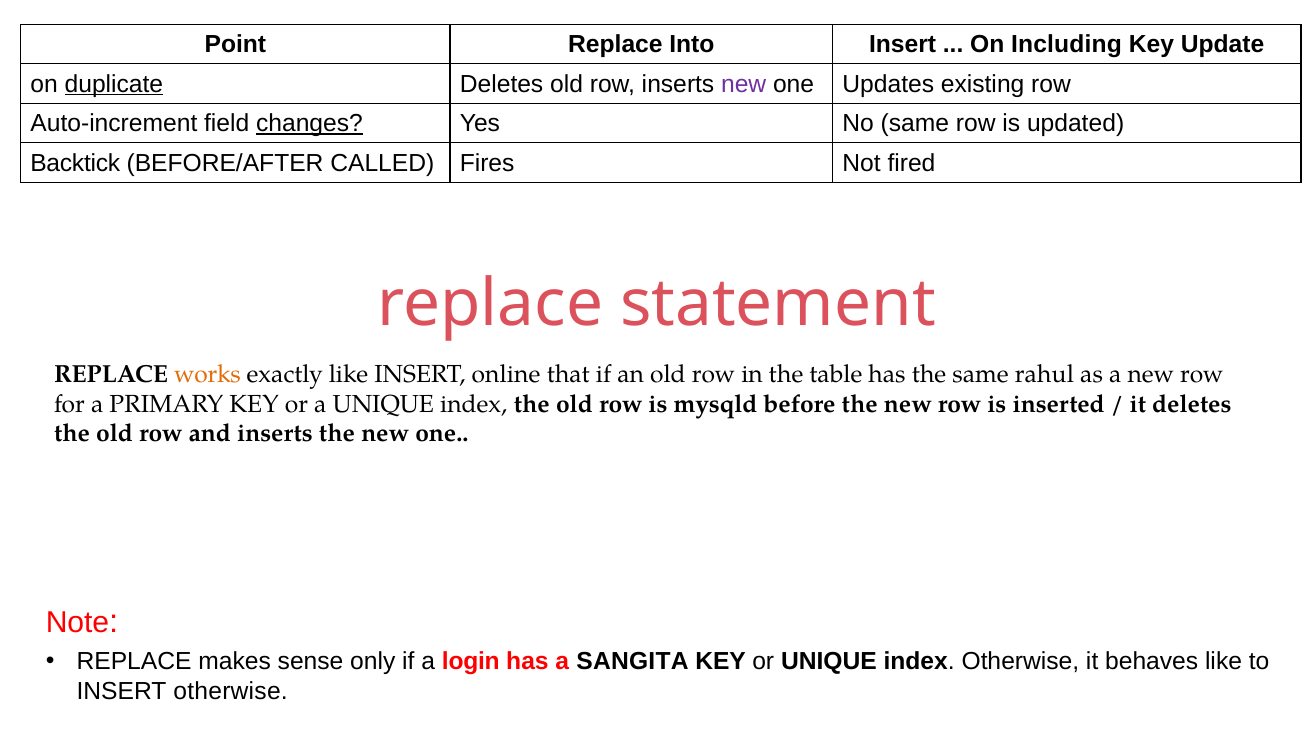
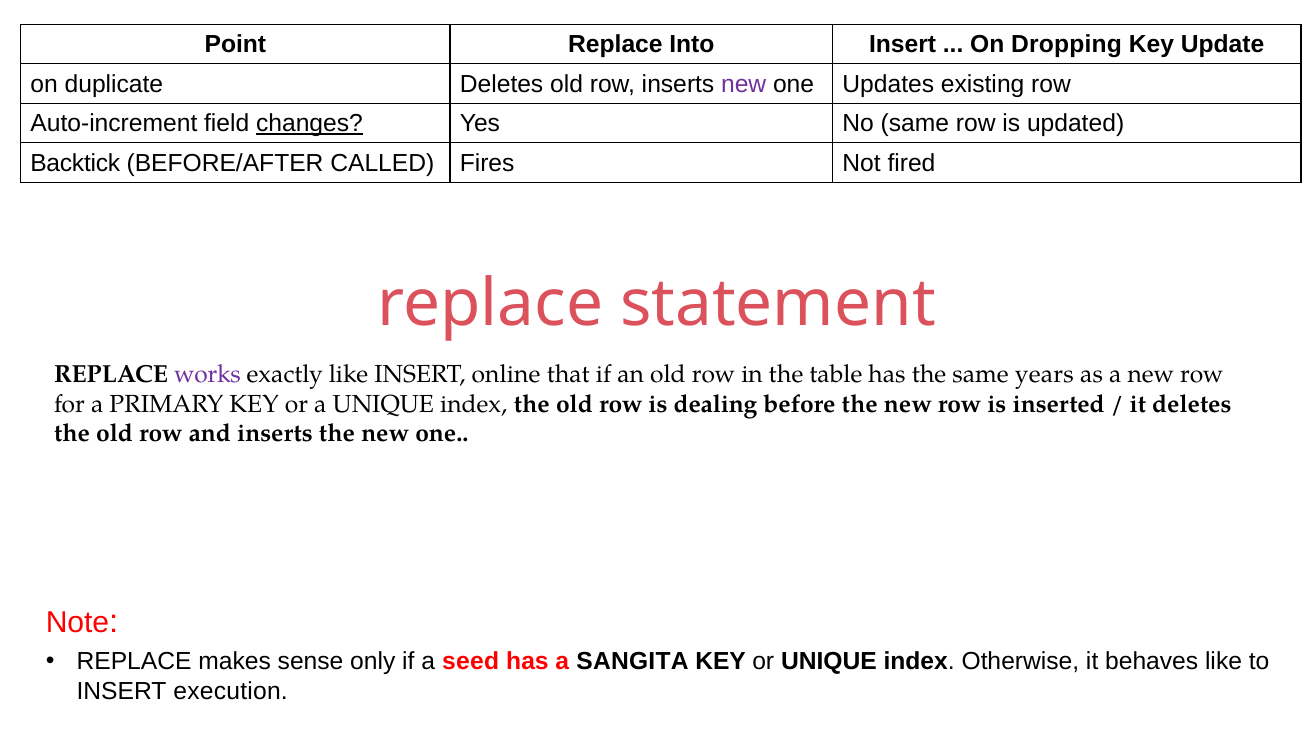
Including: Including -> Dropping (1066, 45)
duplicate underline: present -> none (114, 84)
works colour: orange -> purple (207, 374)
rahul: rahul -> years (1044, 374)
mysqld: mysqld -> dealing (716, 404)
login: login -> seed (471, 662)
INSERT otherwise: otherwise -> execution (231, 692)
